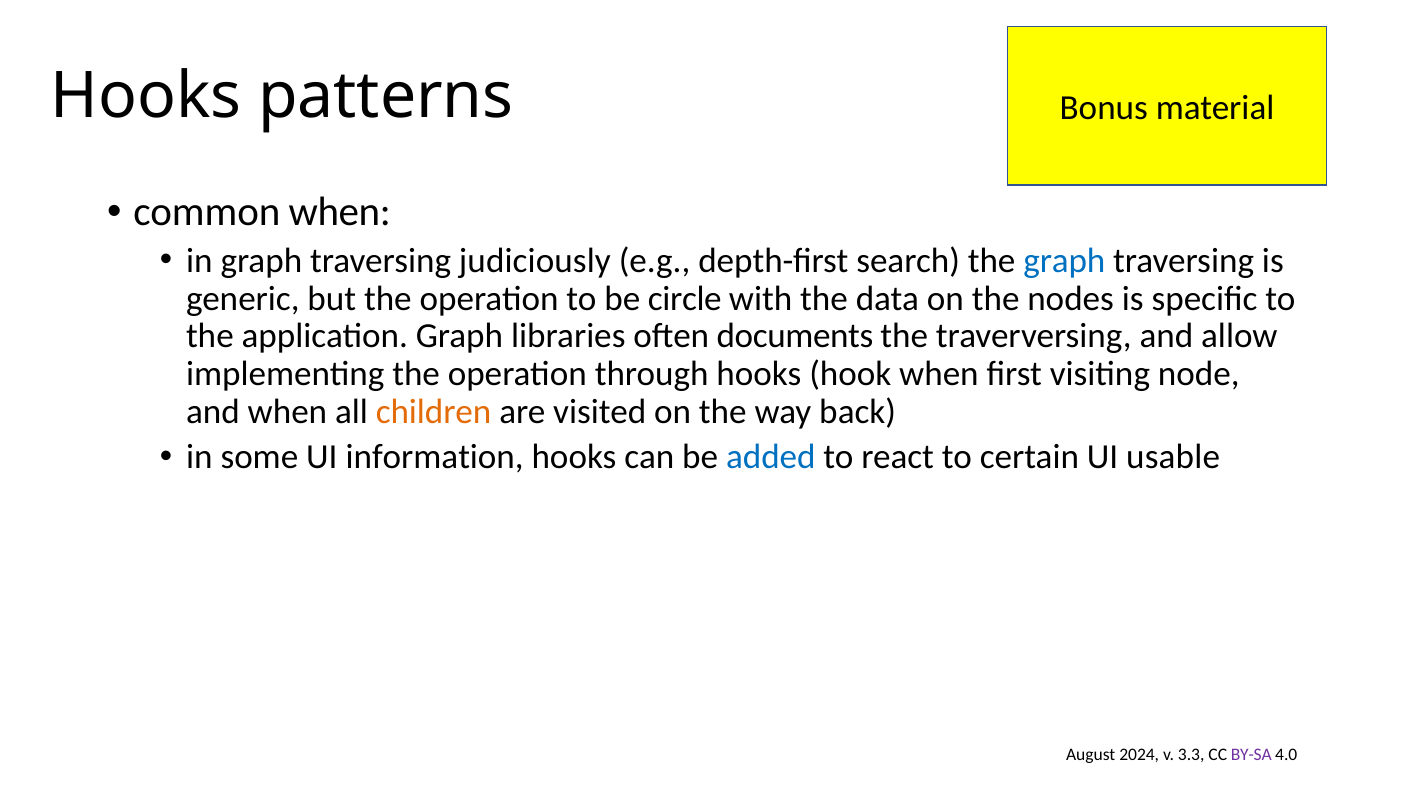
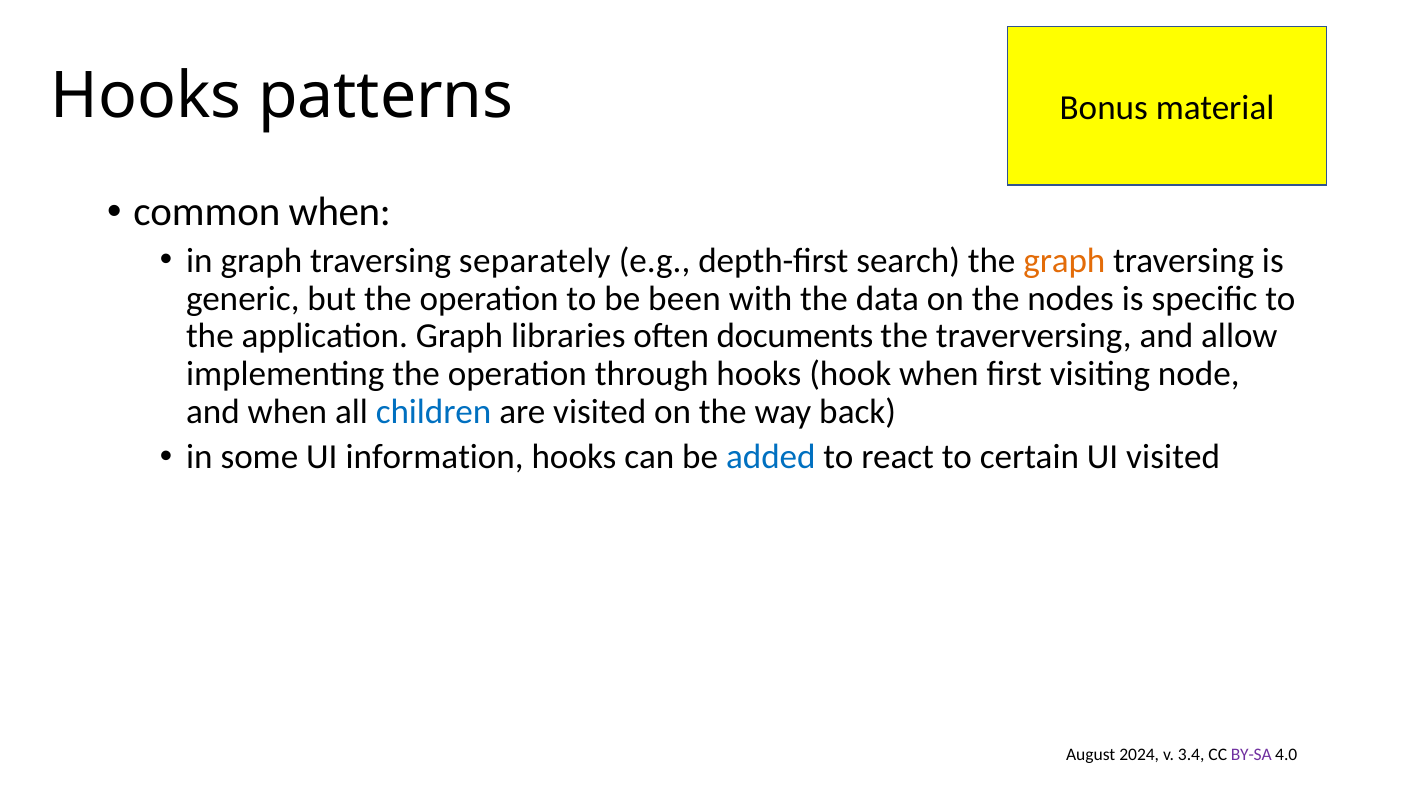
judiciously: judiciously -> separately (535, 261)
graph colour: blue -> orange (1064, 261)
circle: circle -> been (685, 299)
children colour: orange -> blue (434, 412)
UI usable: usable -> visited (1173, 458)
3.3: 3.3 -> 3.4 (1191, 755)
